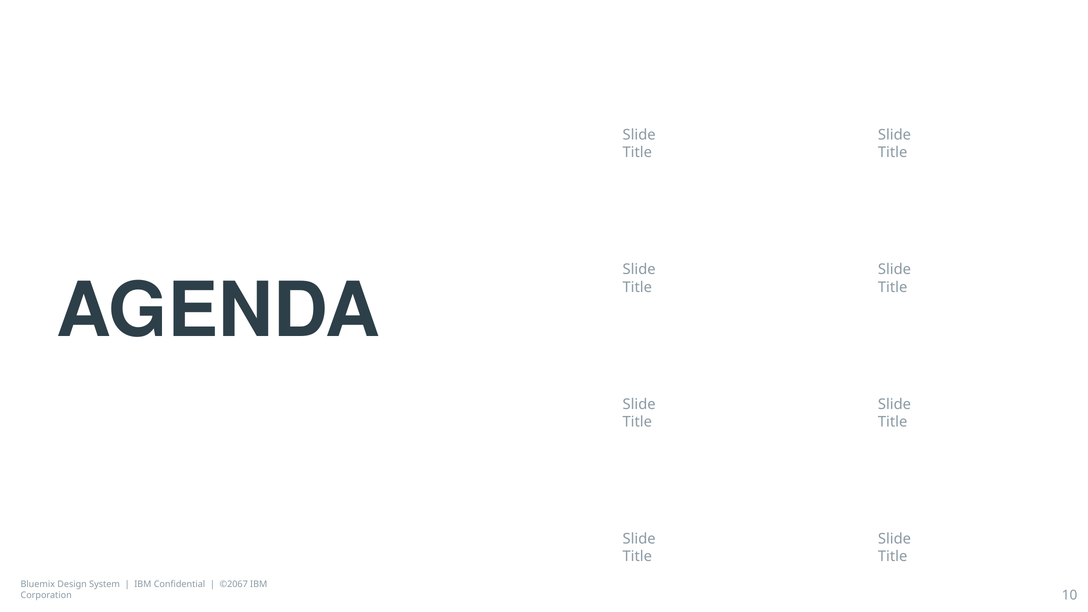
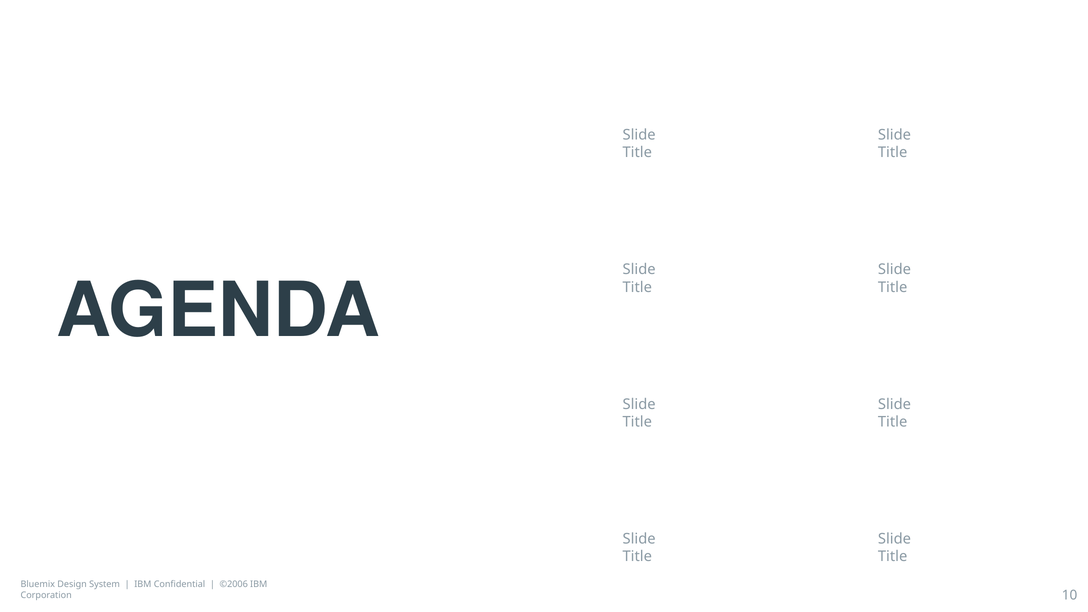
©2067: ©2067 -> ©2006 (234, 584)
